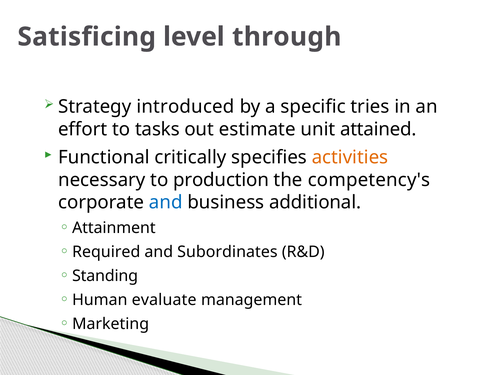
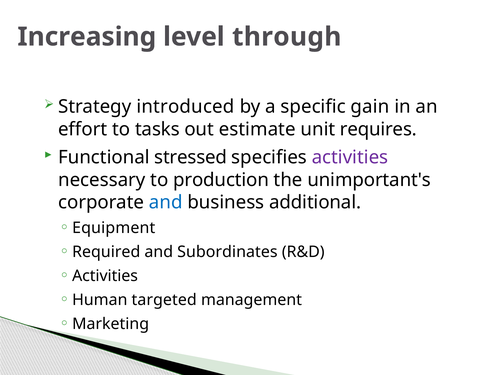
Satisficing: Satisficing -> Increasing (87, 37)
tries: tries -> gain (370, 106)
attained: attained -> requires (378, 129)
critically: critically -> stressed (191, 157)
activities colour: orange -> purple (350, 157)
competency's: competency's -> unimportant's (369, 180)
Attainment: Attainment -> Equipment (114, 227)
Standing: Standing -> Activities (105, 275)
evaluate: evaluate -> targeted (164, 299)
